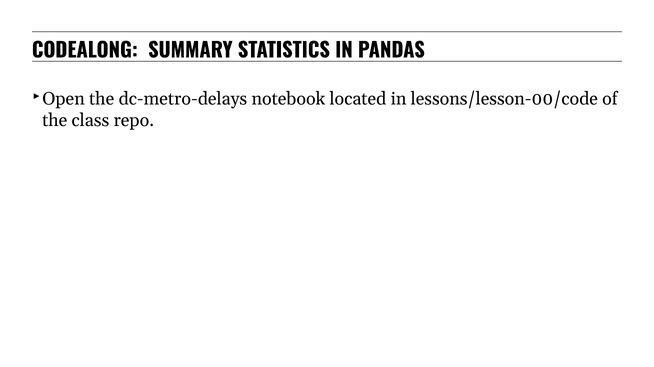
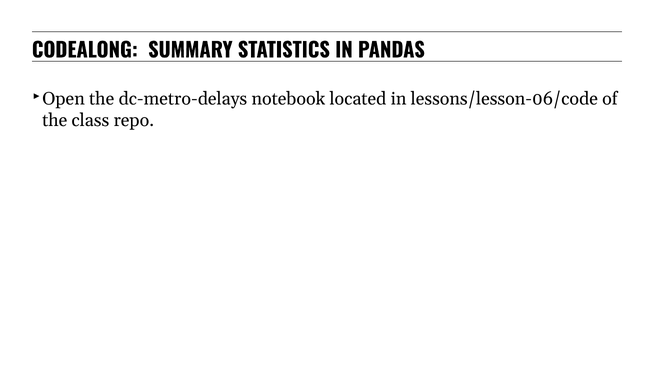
lessons/lesson-00/code: lessons/lesson-00/code -> lessons/lesson-06/code (504, 99)
